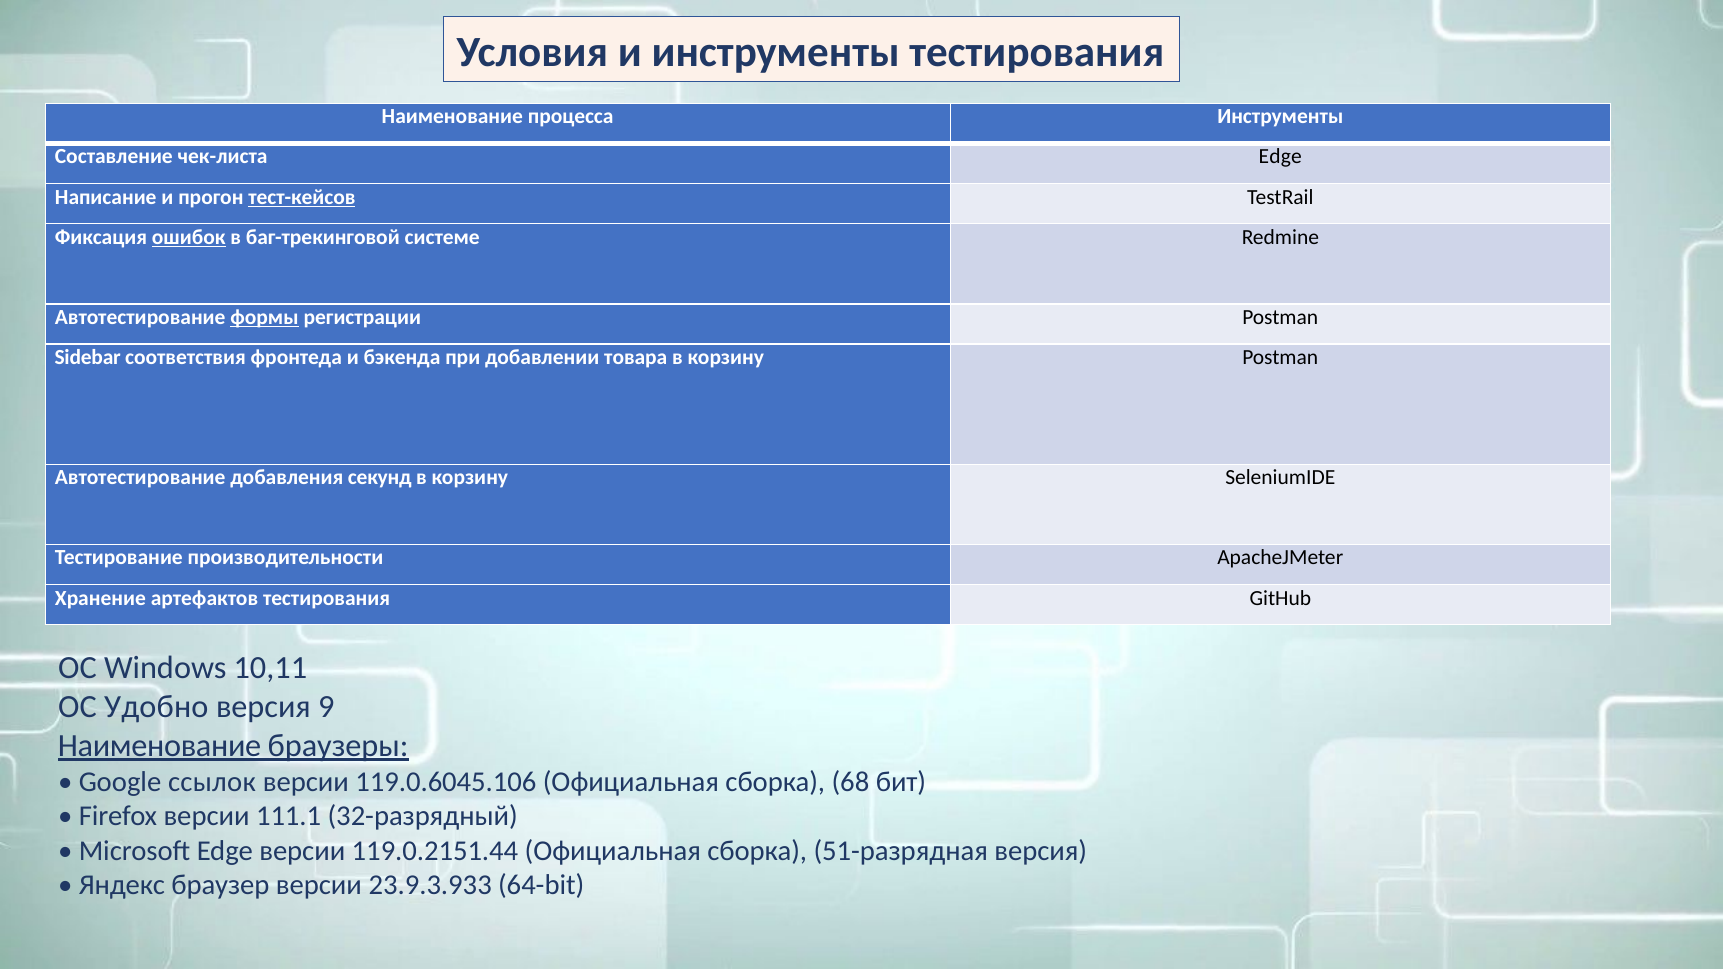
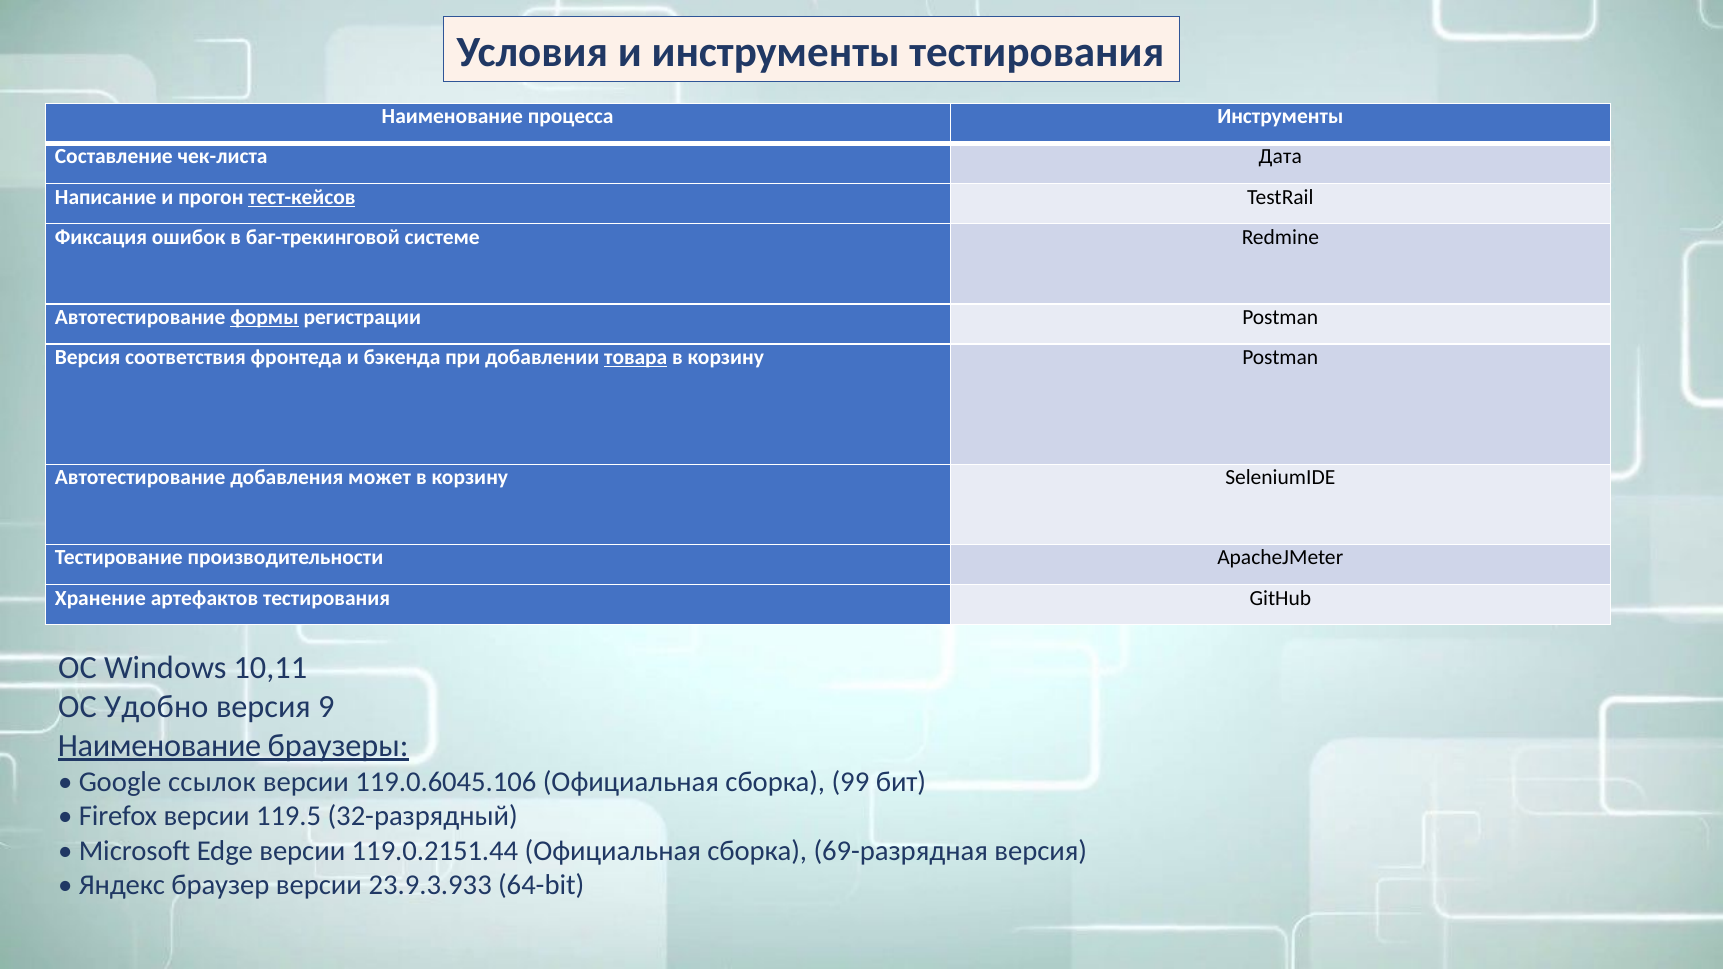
чек-листа Edge: Edge -> Дата (1280, 157)
ошибок underline: present -> none (189, 237)
Sidebar: Sidebar -> Версия (88, 357)
товара underline: none -> present (636, 357)
секунд: секунд -> может (380, 478)
68: 68 -> 99 (850, 782)
111.1: 111.1 -> 119.5 (289, 816)
51-разрядная: 51-разрядная -> 69-разрядная (901, 851)
